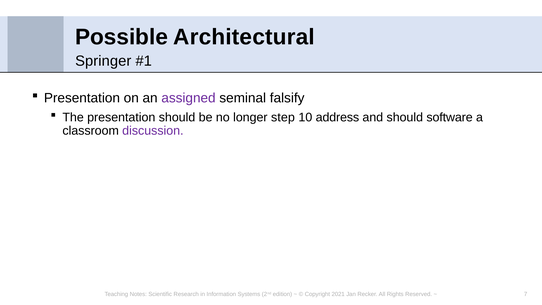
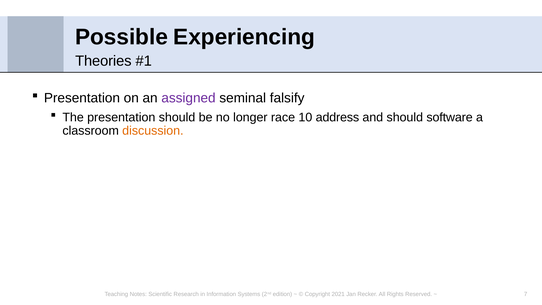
Architectural: Architectural -> Experiencing (244, 37)
Springer: Springer -> Theories (103, 61)
step: step -> race (283, 117)
discussion colour: purple -> orange (153, 131)
